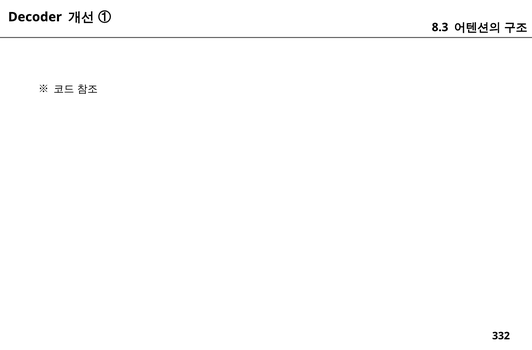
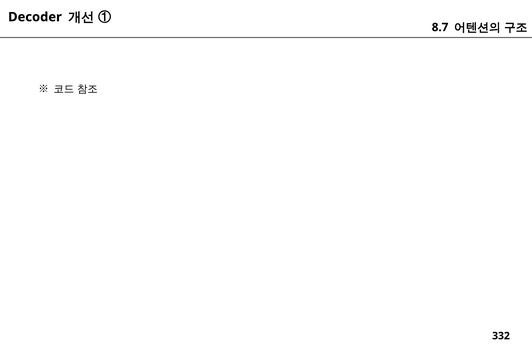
8.3: 8.3 -> 8.7 (440, 27)
